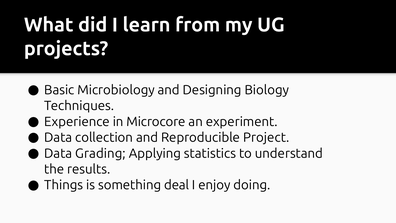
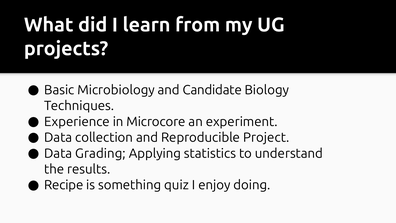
Designing: Designing -> Candidate (212, 90)
Things: Things -> Recipe (64, 185)
deal: deal -> quiz (177, 185)
